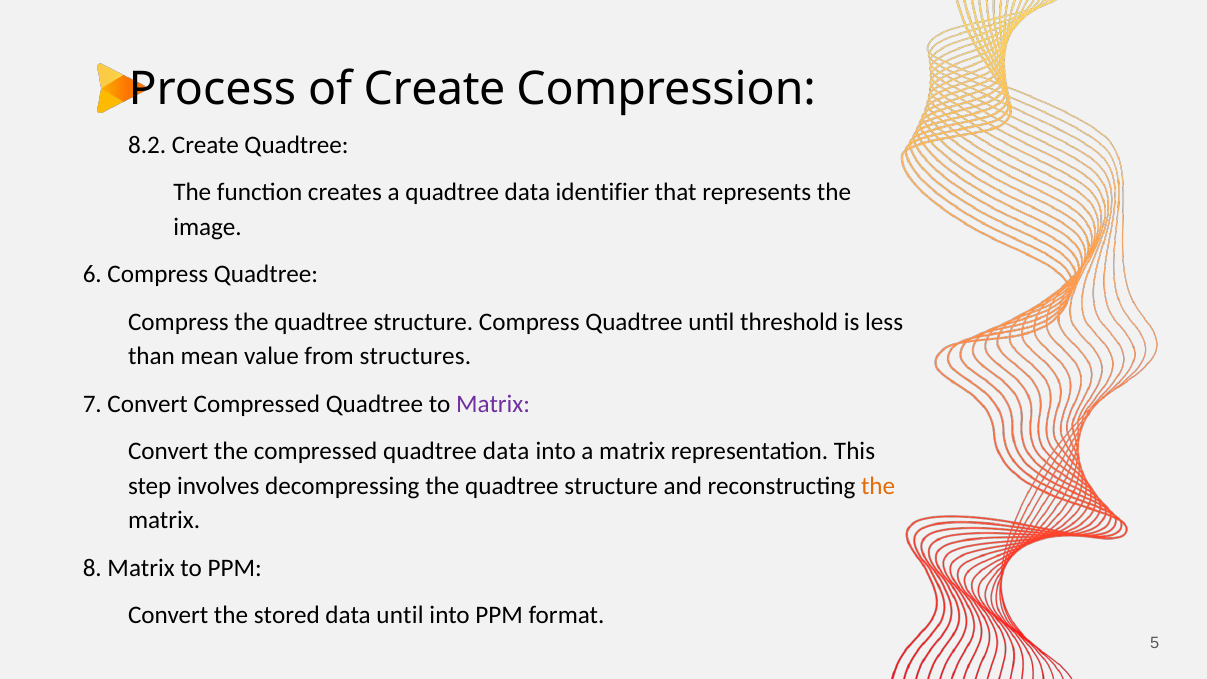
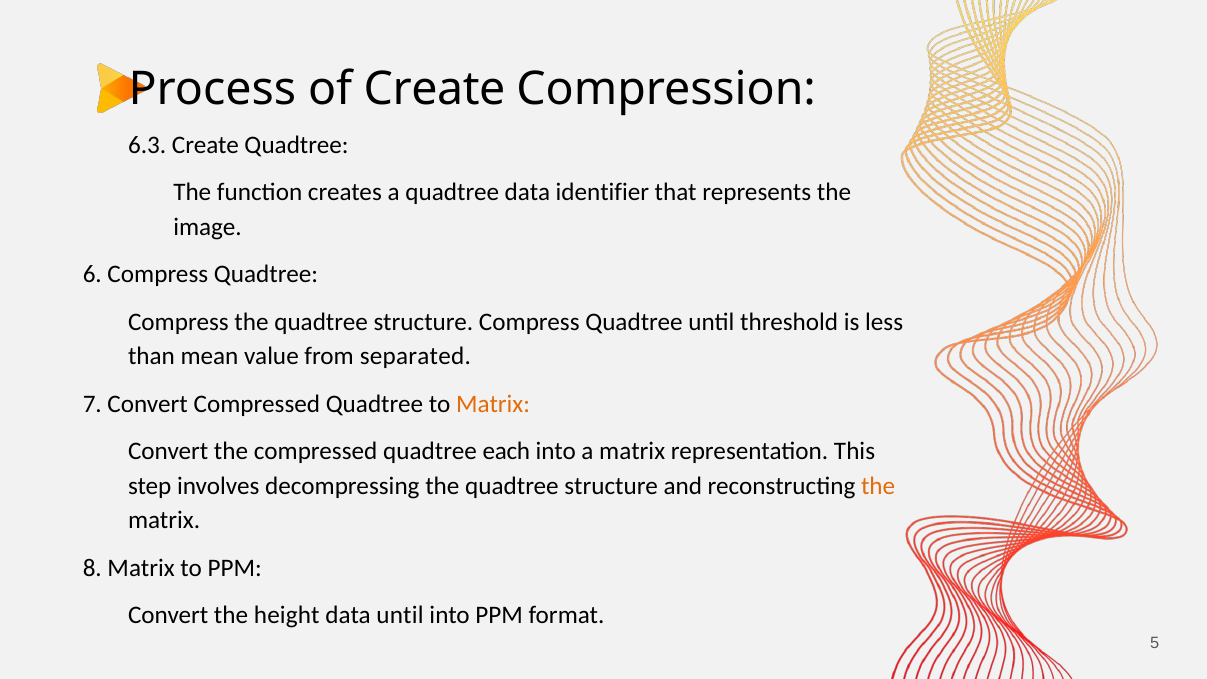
8.2: 8.2 -> 6.3 (147, 145)
structures: structures -> separated (415, 356)
Matrix colour: purple -> orange (493, 404)
compressed quadtree data: data -> each (506, 451)
stored: stored -> height (287, 615)
